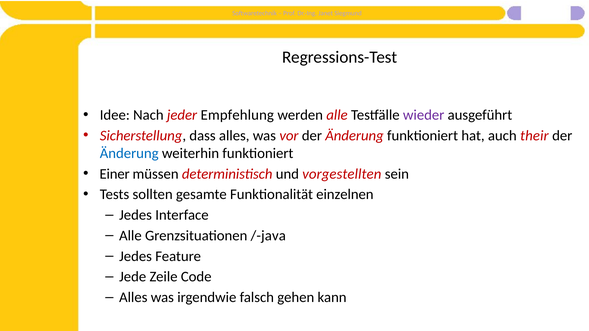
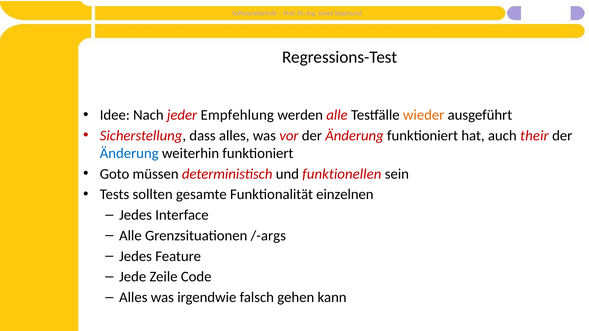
wieder colour: purple -> orange (424, 115)
Einer: Einer -> Goto (115, 174)
vorgestellten: vorgestellten -> funktionellen (342, 174)
/-java: /-java -> /-args (268, 236)
